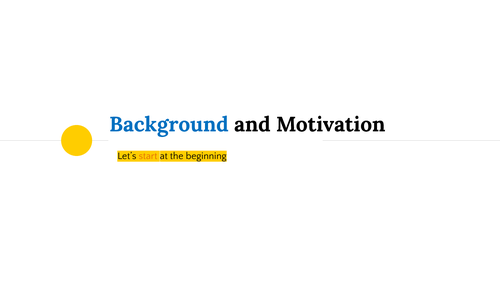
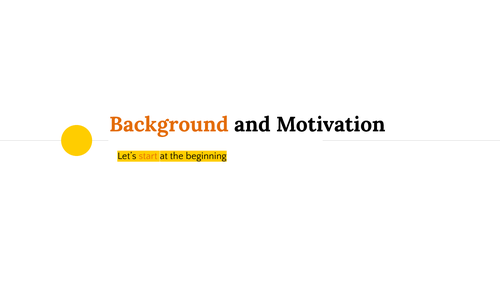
Background colour: blue -> orange (169, 125)
